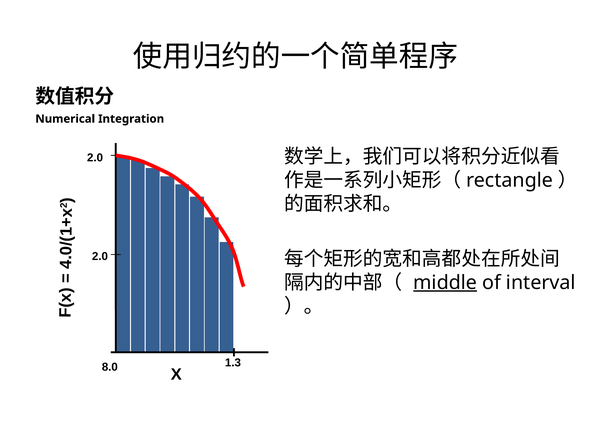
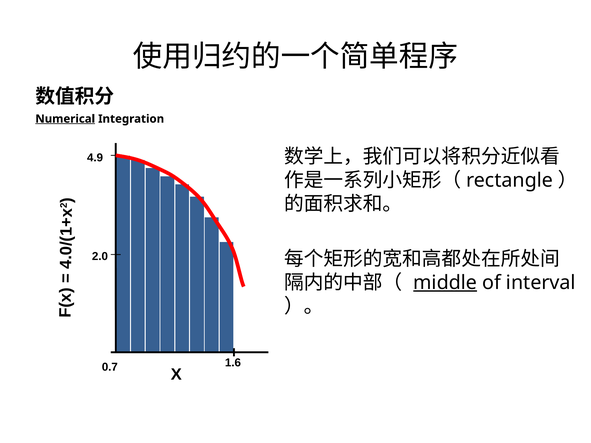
Numerical underline: none -> present (65, 119)
2.0: 2.0 -> 4.9 (95, 158)
1.3: 1.3 -> 1.6 (233, 363)
8.0: 8.0 -> 0.7 (110, 367)
